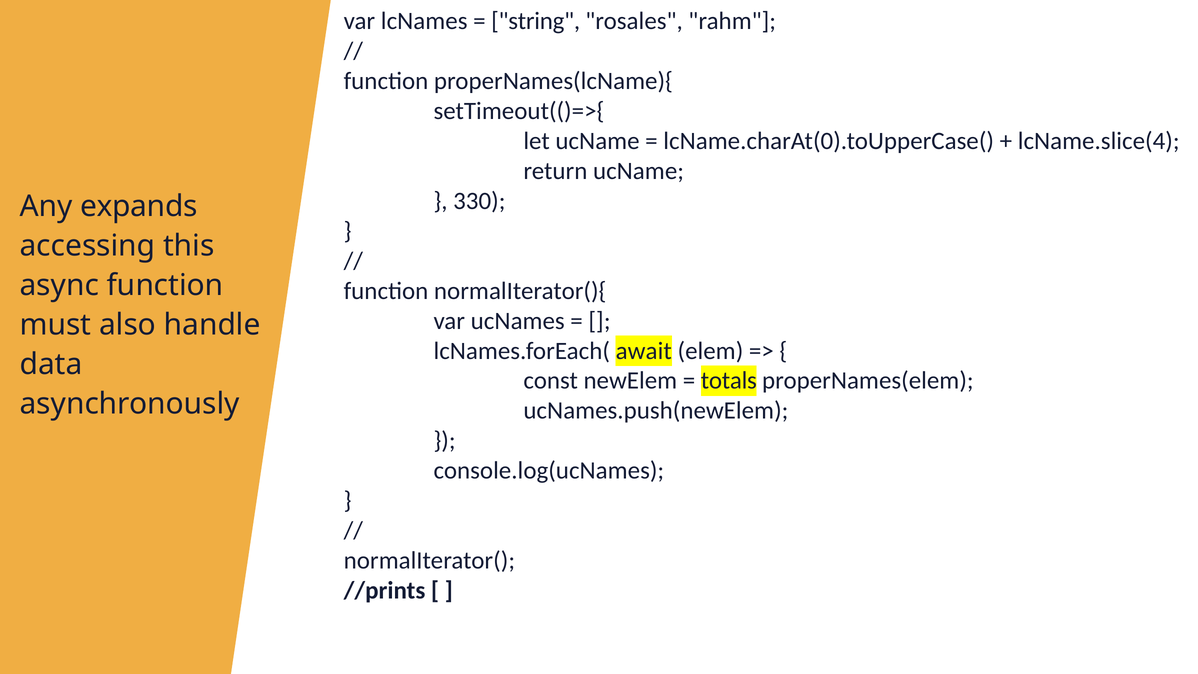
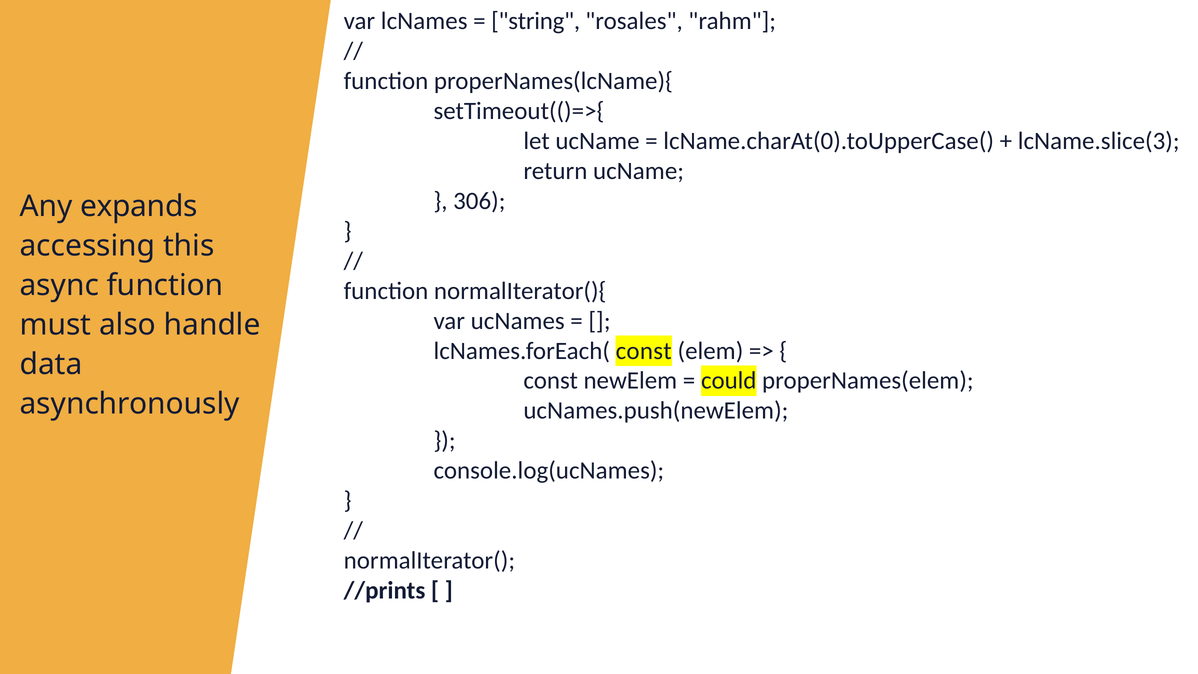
lcName.slice(4: lcName.slice(4 -> lcName.slice(3 (1099, 141)
330: 330 -> 306 (479, 201)
lcNames.forEach( await: await -> const (644, 351)
totals: totals -> could (729, 381)
